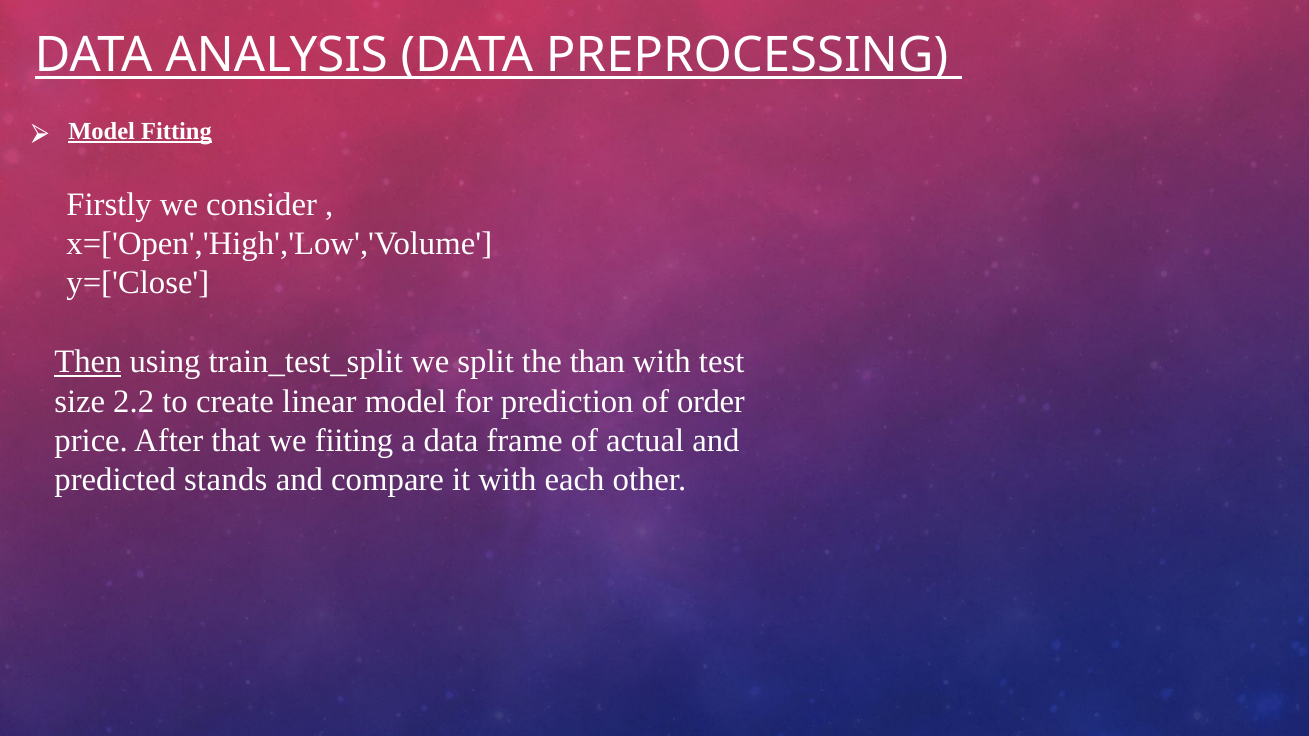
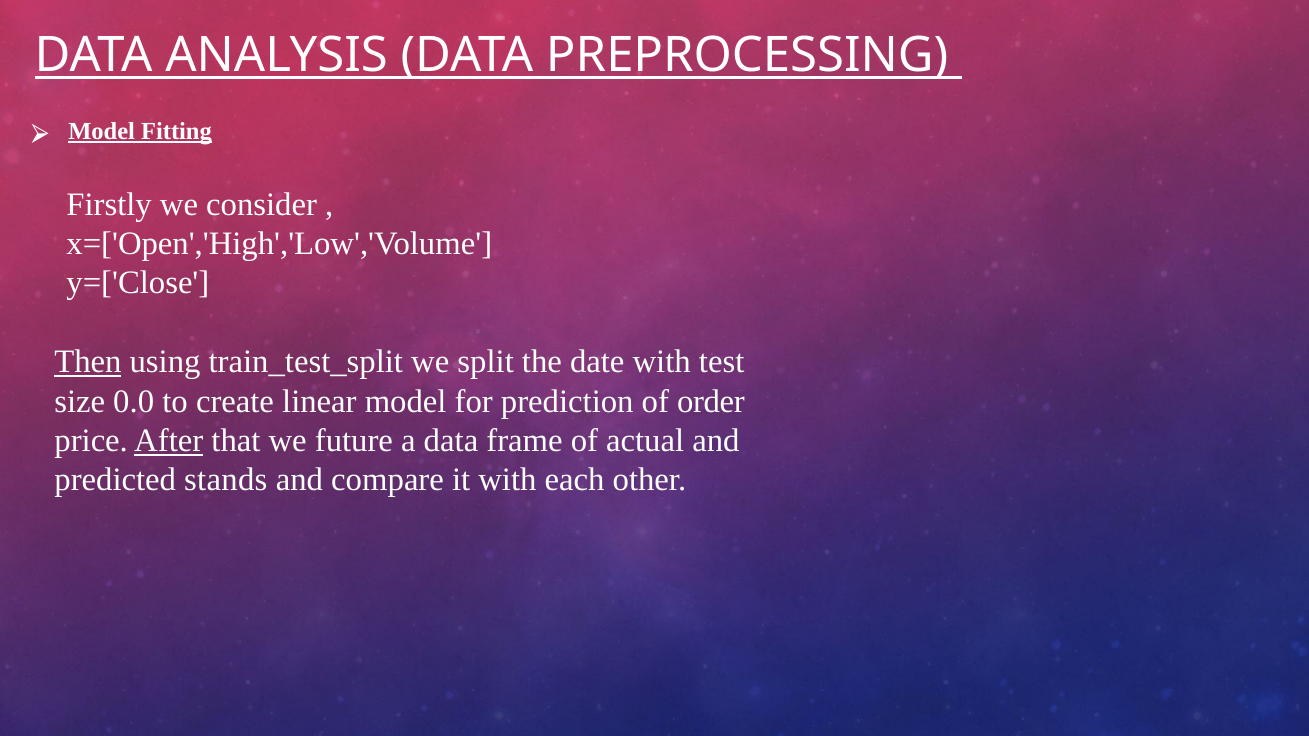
than: than -> date (597, 362)
2.2: 2.2 -> 0.0 (134, 402)
After underline: none -> present (169, 441)
fiiting: fiiting -> future (354, 441)
